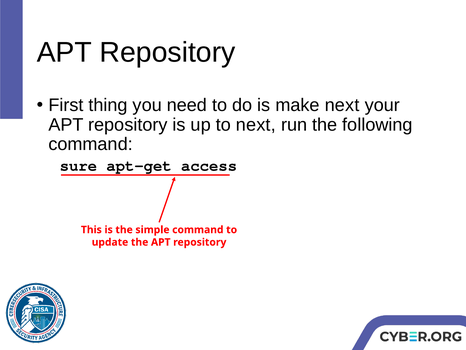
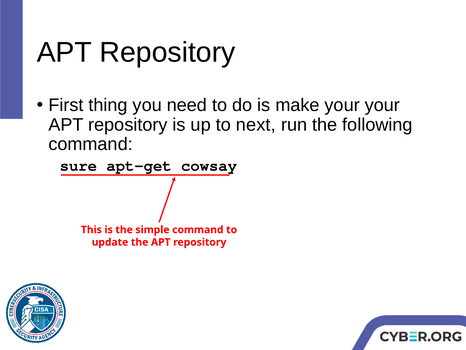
make next: next -> your (342, 105)
access: access -> cowsay (209, 166)
